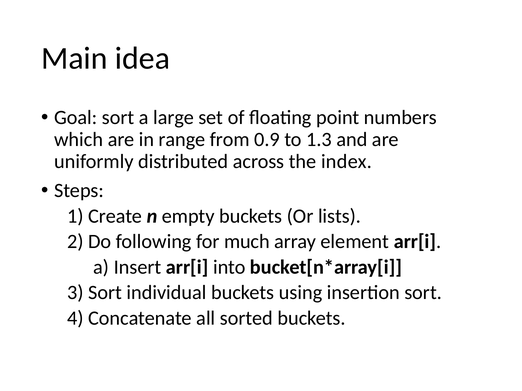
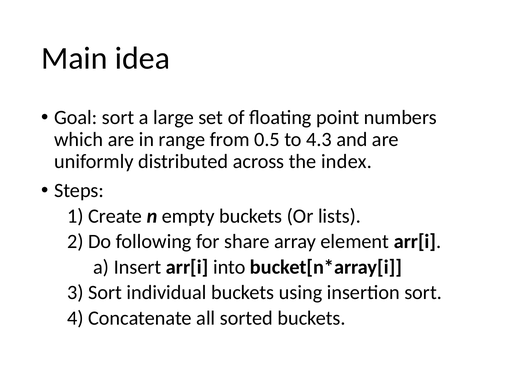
0.9: 0.9 -> 0.5 (267, 140)
1.3: 1.3 -> 4.3 (319, 140)
much: much -> share (247, 242)
